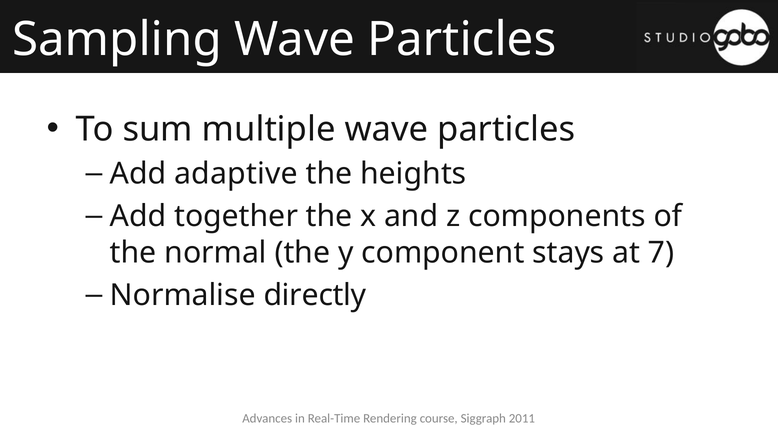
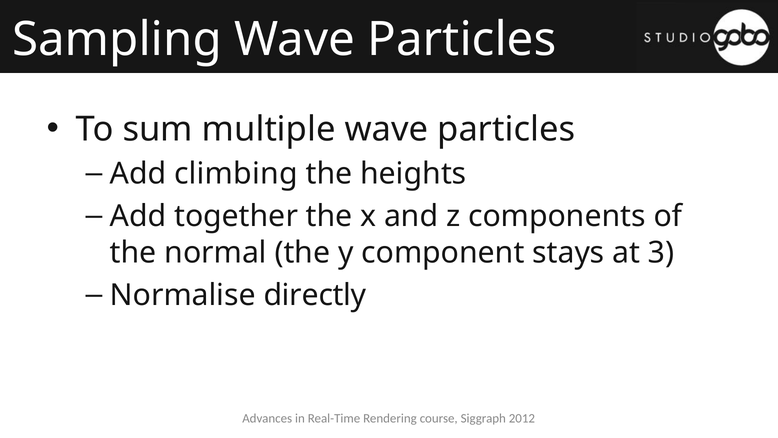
adaptive: adaptive -> climbing (236, 174)
7: 7 -> 3 (661, 253)
2011: 2011 -> 2012 (522, 418)
